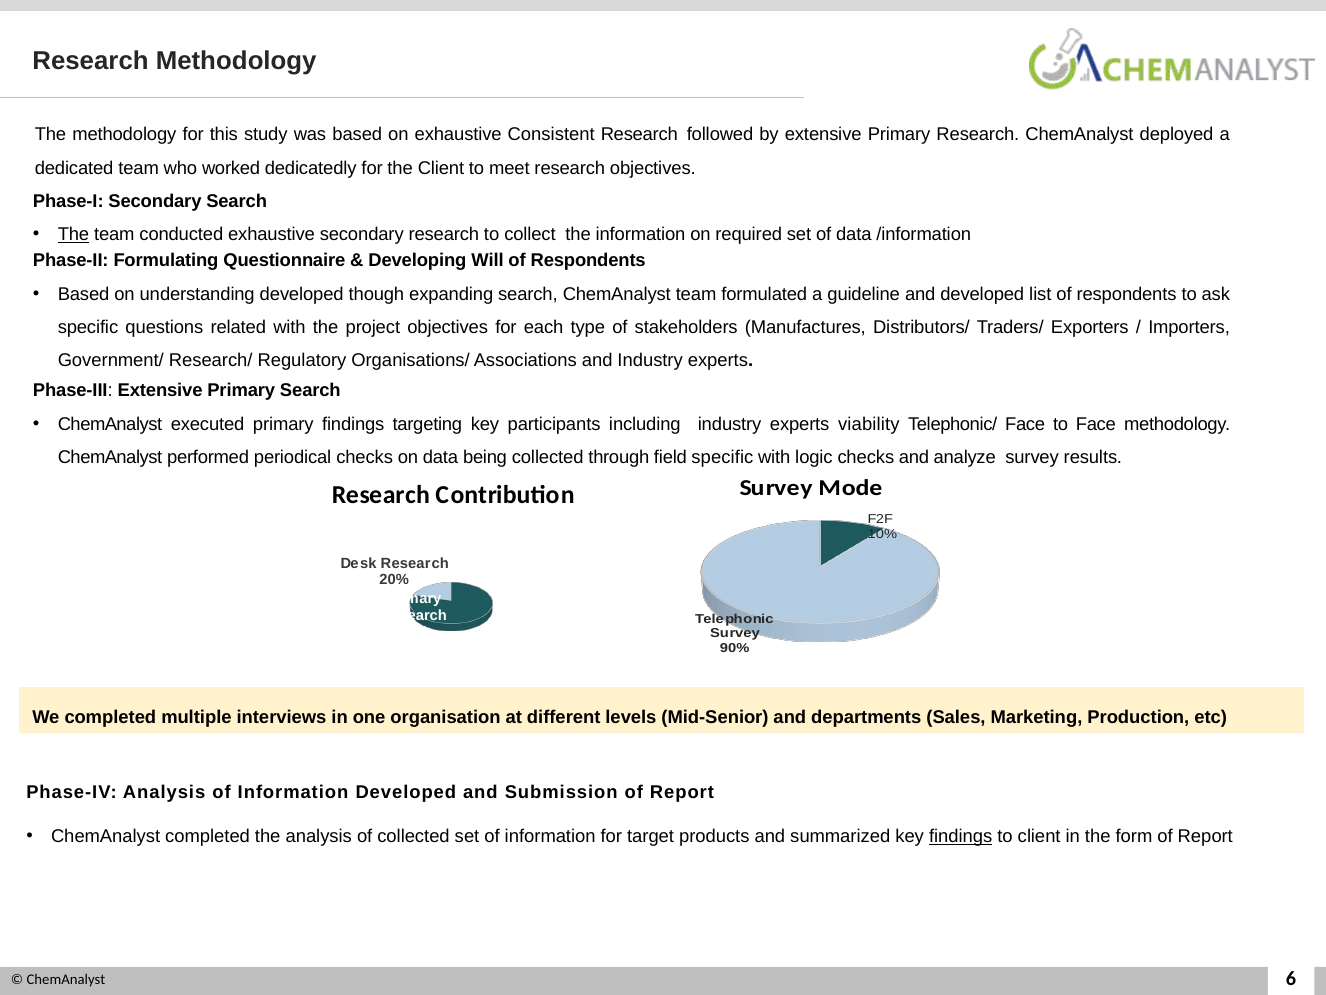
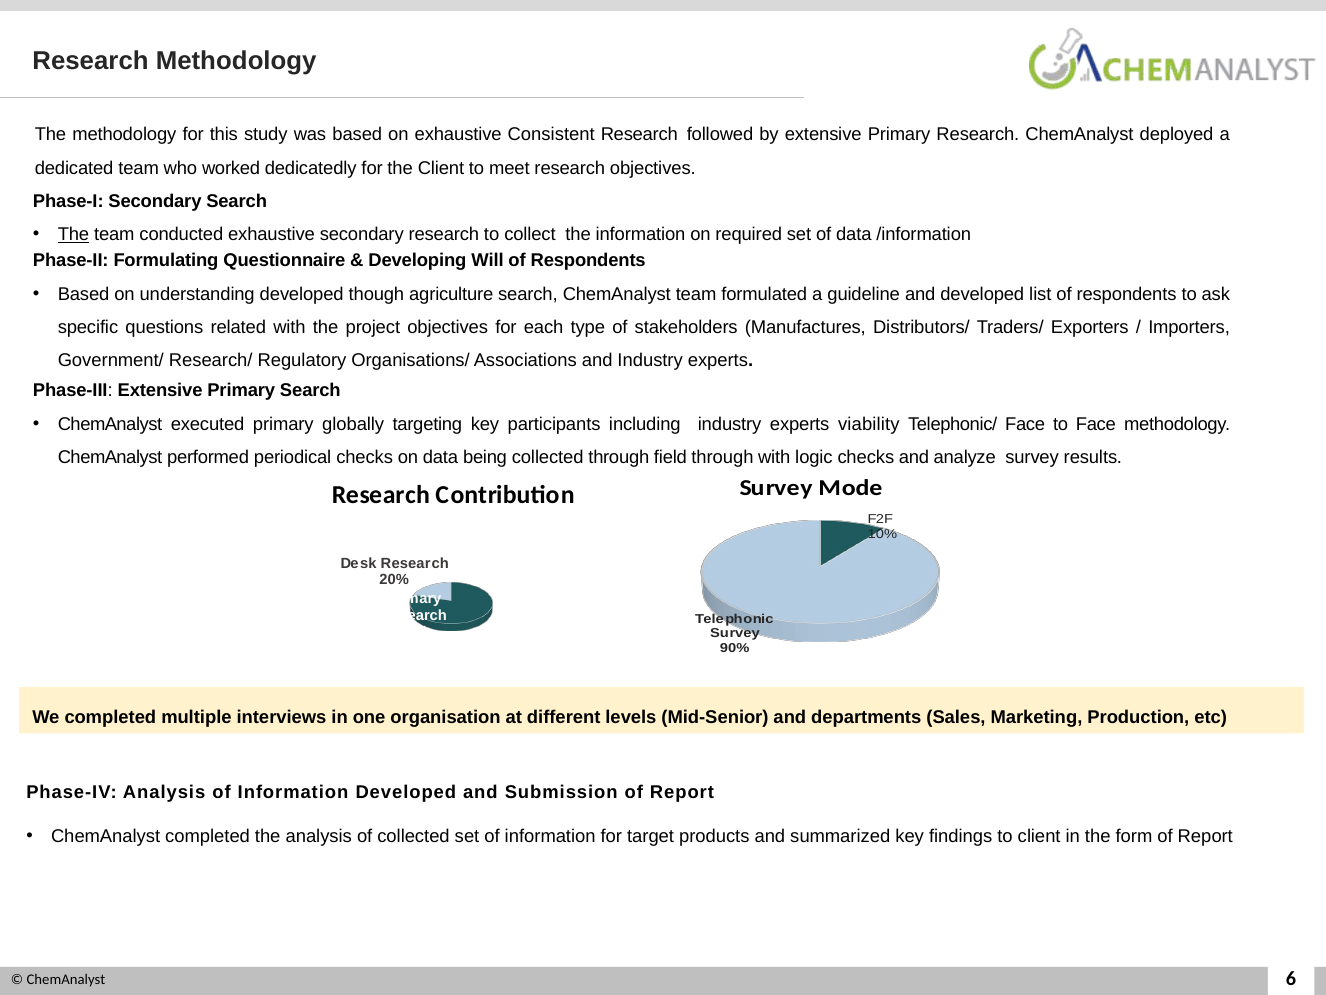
expanding: expanding -> agriculture (451, 294)
primary findings: findings -> globally (353, 424)
field specific: specific -> through (722, 457)
findings underline: present -> none (961, 836)
